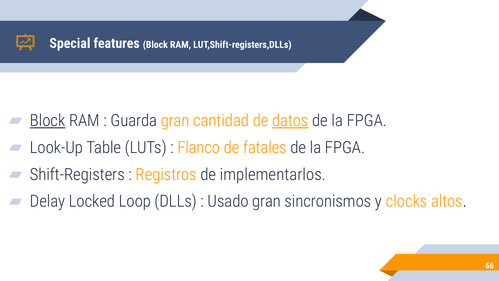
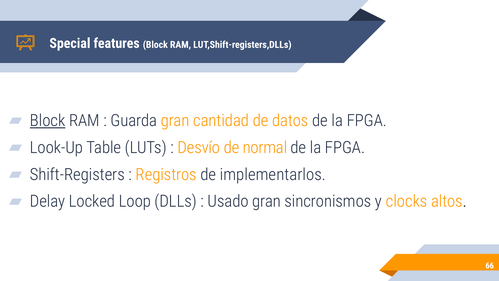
datos underline: present -> none (290, 121)
Flanco: Flanco -> Desvío (199, 147)
fatales: fatales -> normal (265, 147)
